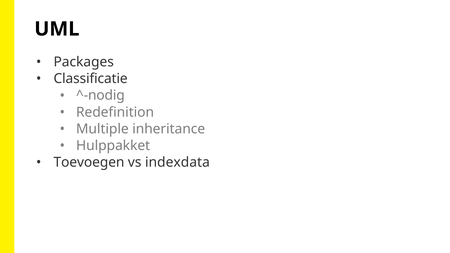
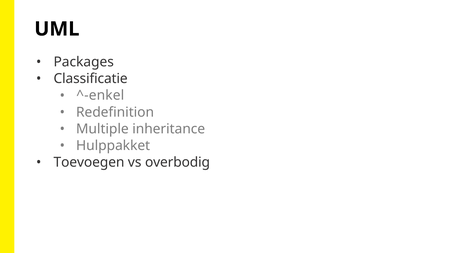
^-nodig: ^-nodig -> ^-enkel (100, 95)
indexdata: indexdata -> overbodig (178, 162)
